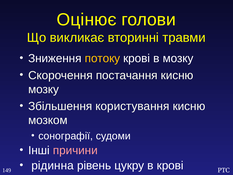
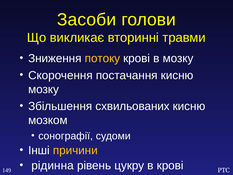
Оцінює: Оцінює -> Засоби (87, 20)
користування: користування -> схвильованих (133, 106)
причини colour: pink -> yellow (75, 150)
